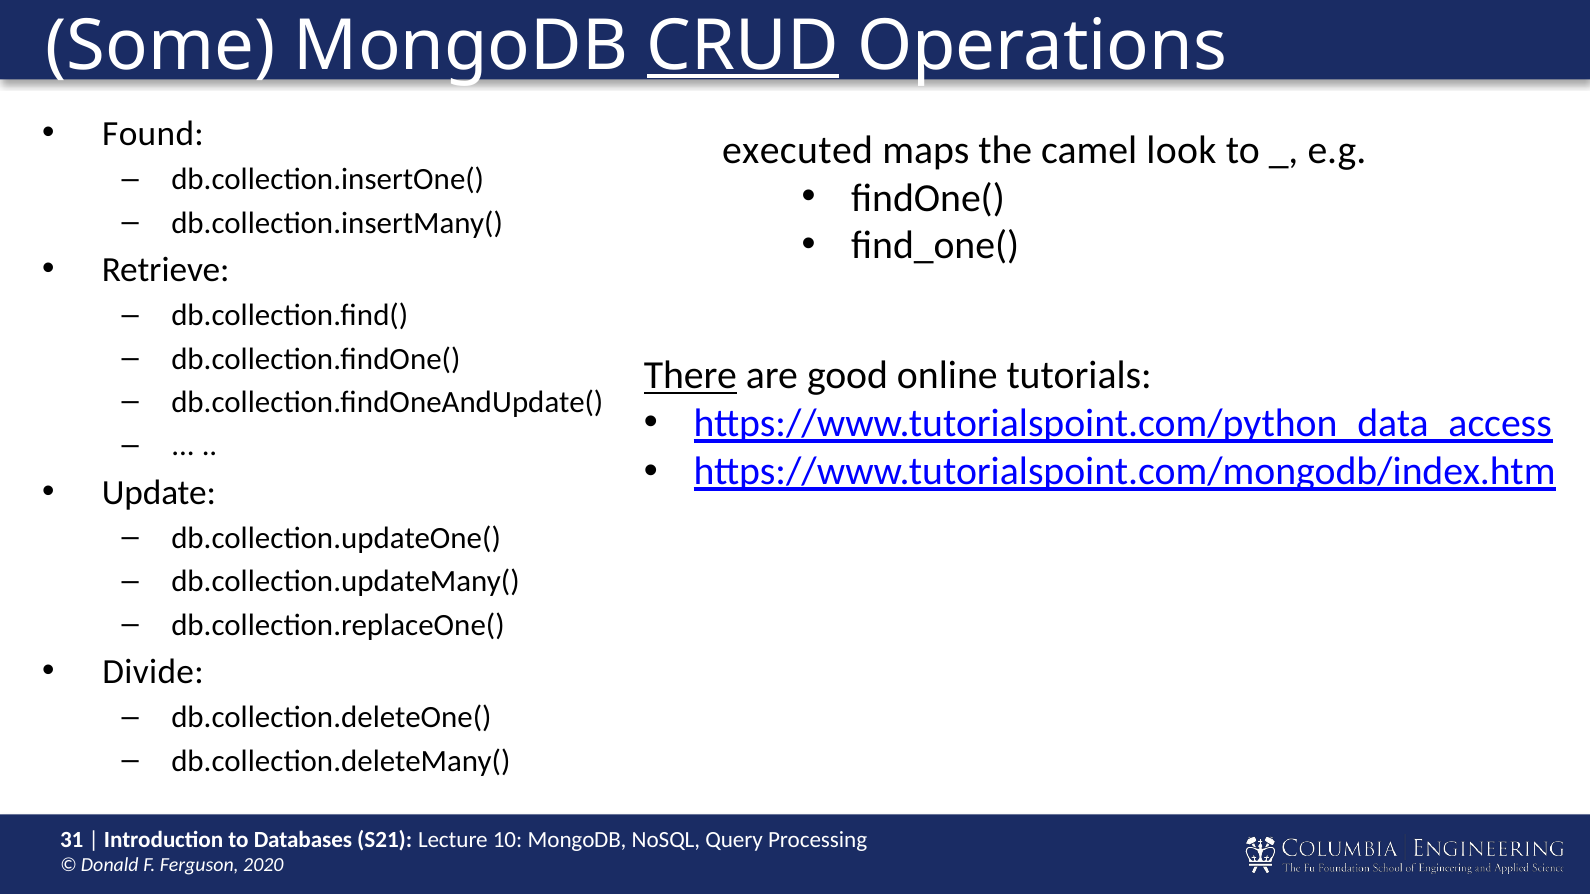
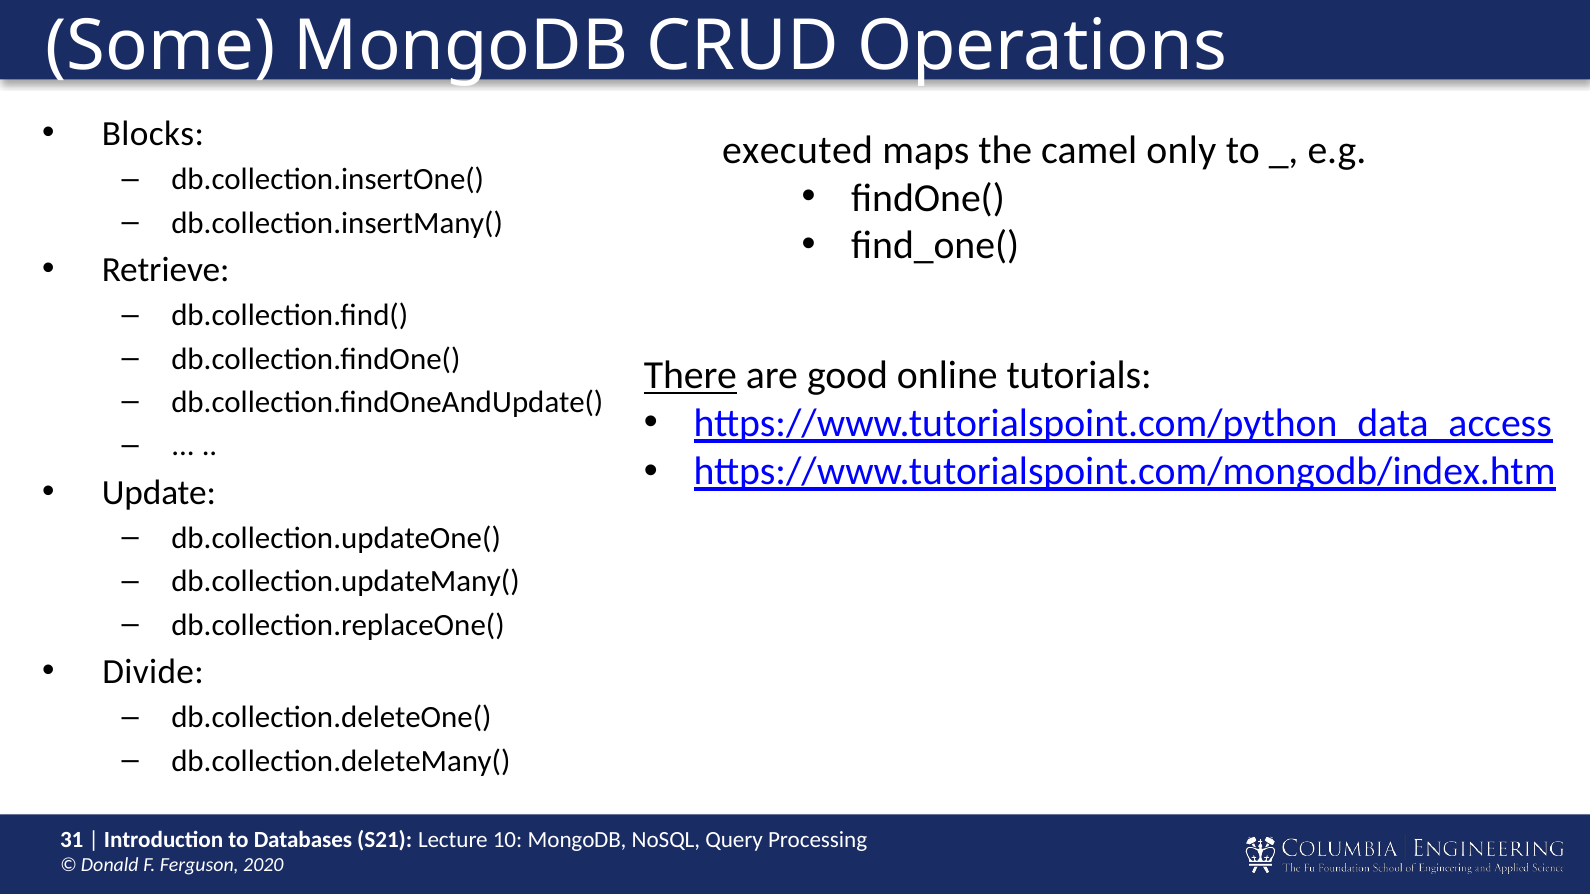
CRUD underline: present -> none (743, 46)
Found: Found -> Blocks (153, 134)
look: look -> only (1181, 150)
